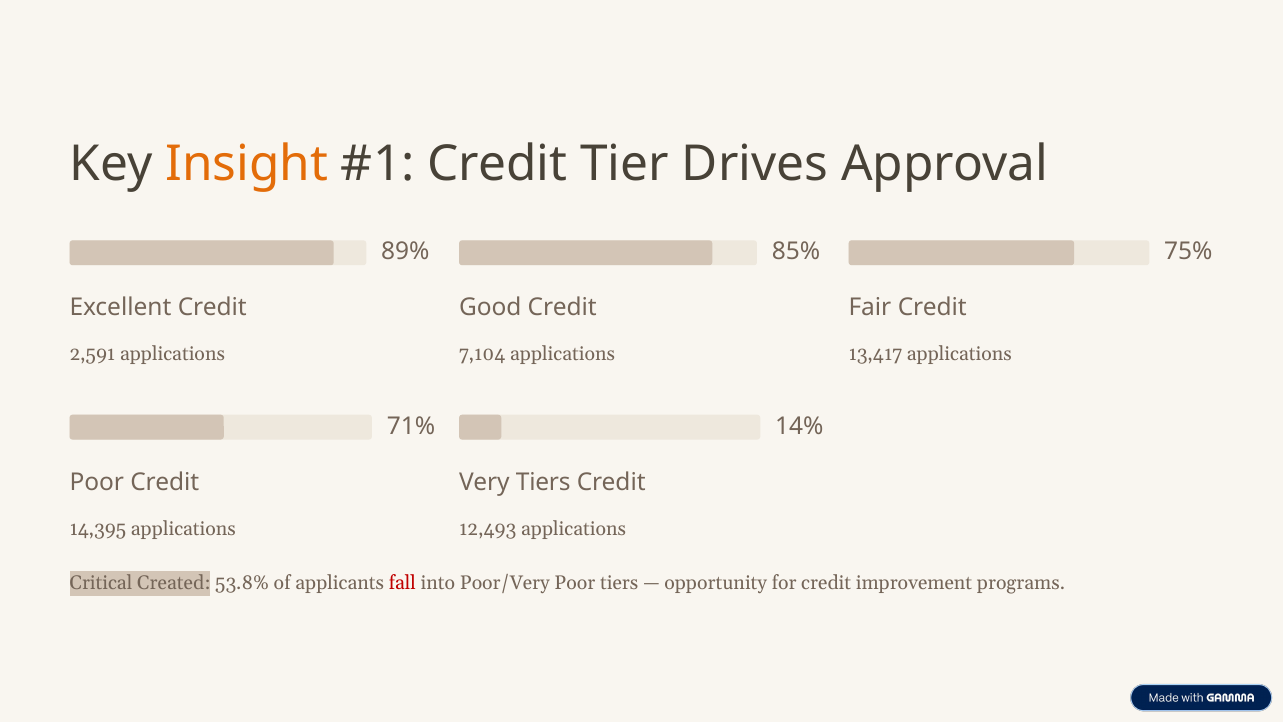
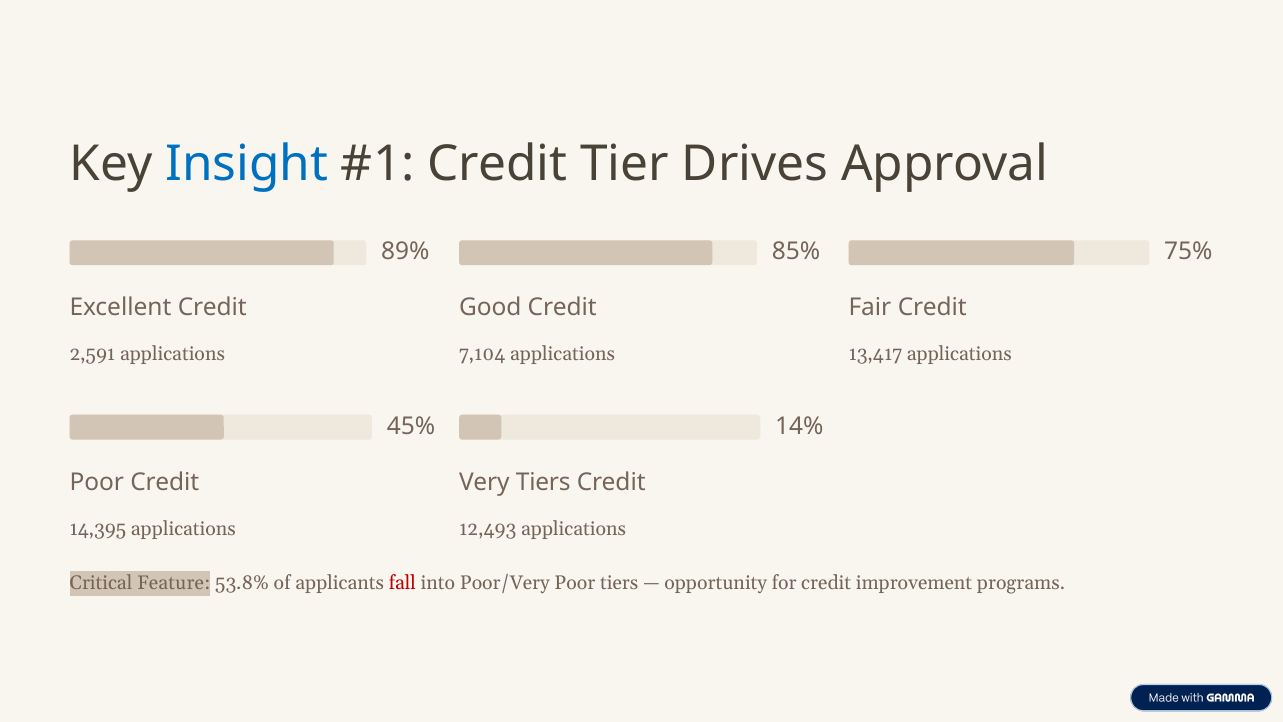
Insight colour: orange -> blue (247, 164)
71%: 71% -> 45% (411, 426)
Created: Created -> Feature (174, 583)
